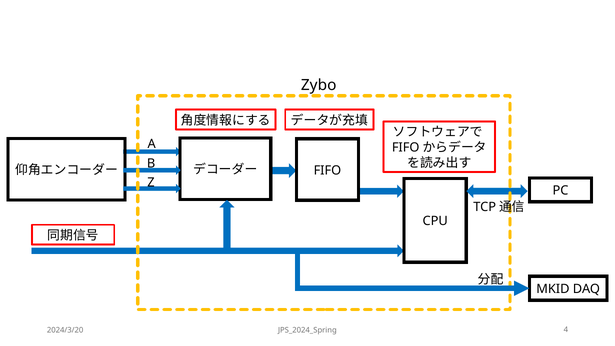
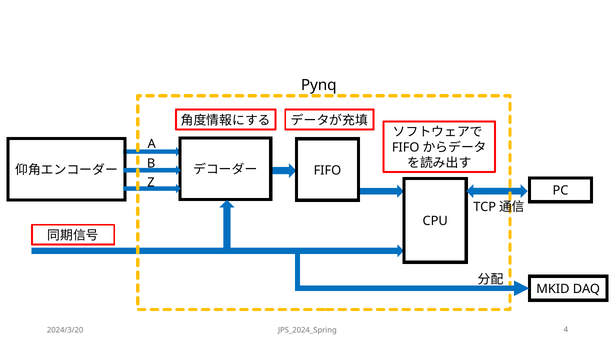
Zybo: Zybo -> Pynq (319, 85)
